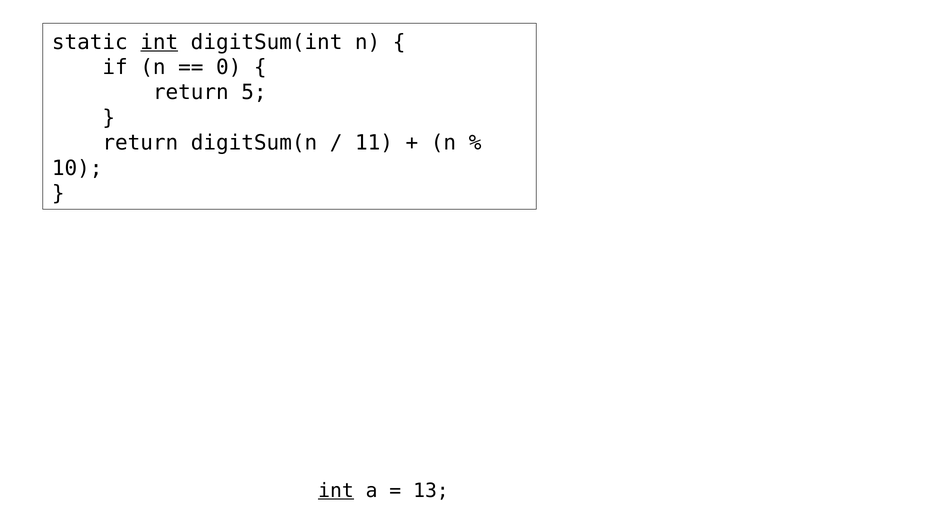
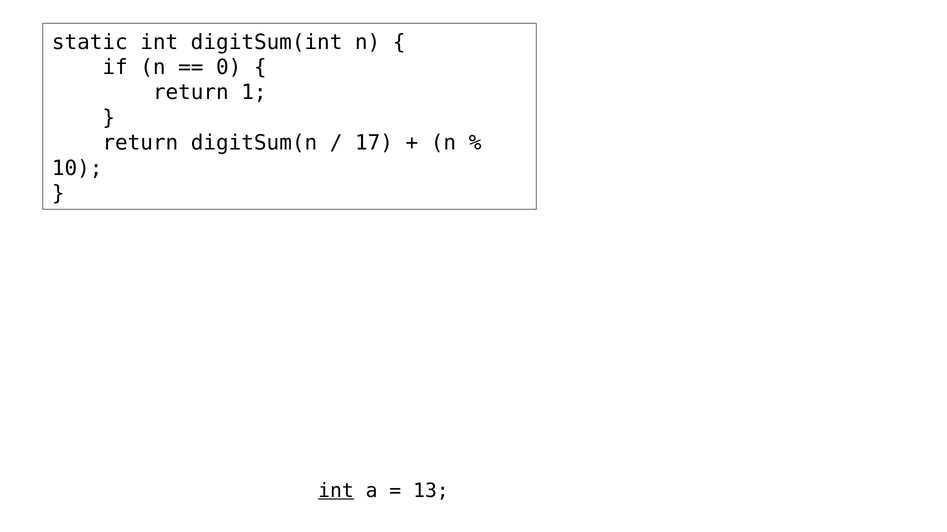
int underline: present -> none (159, 42)
5: 5 -> 1 (254, 93)
11: 11 -> 17 (374, 143)
